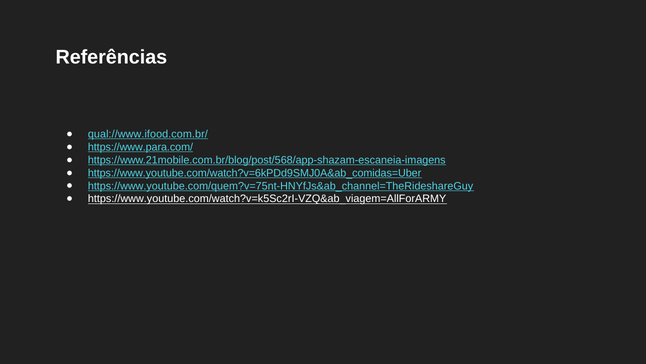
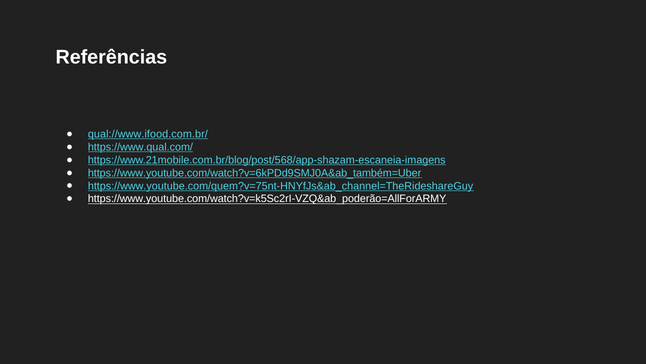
https://www.para.com/: https://www.para.com/ -> https://www.qual.com/ (140, 147)
https://www.youtube.com/watch?v=6kPDd9SMJ0A&ab_comidas=Uber: https://www.youtube.com/watch?v=6kPDd9SMJ0A&ab_comidas=Uber -> https://www.youtube.com/watch?v=6kPDd9SMJ0A&ab_também=Uber (255, 173)
https://www.youtube.com/watch?v=k5Sc2rI-VZQ&ab_viagem=AllForARMY: https://www.youtube.com/watch?v=k5Sc2rI-VZQ&ab_viagem=AllForARMY -> https://www.youtube.com/watch?v=k5Sc2rI-VZQ&ab_poderão=AllForARMY (267, 199)
